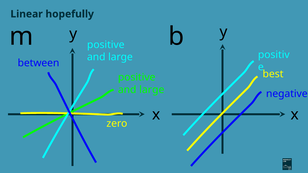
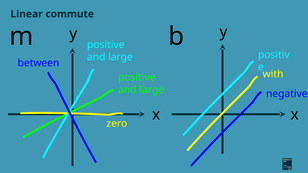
hopefully: hopefully -> commute (70, 14)
best: best -> with (273, 74)
